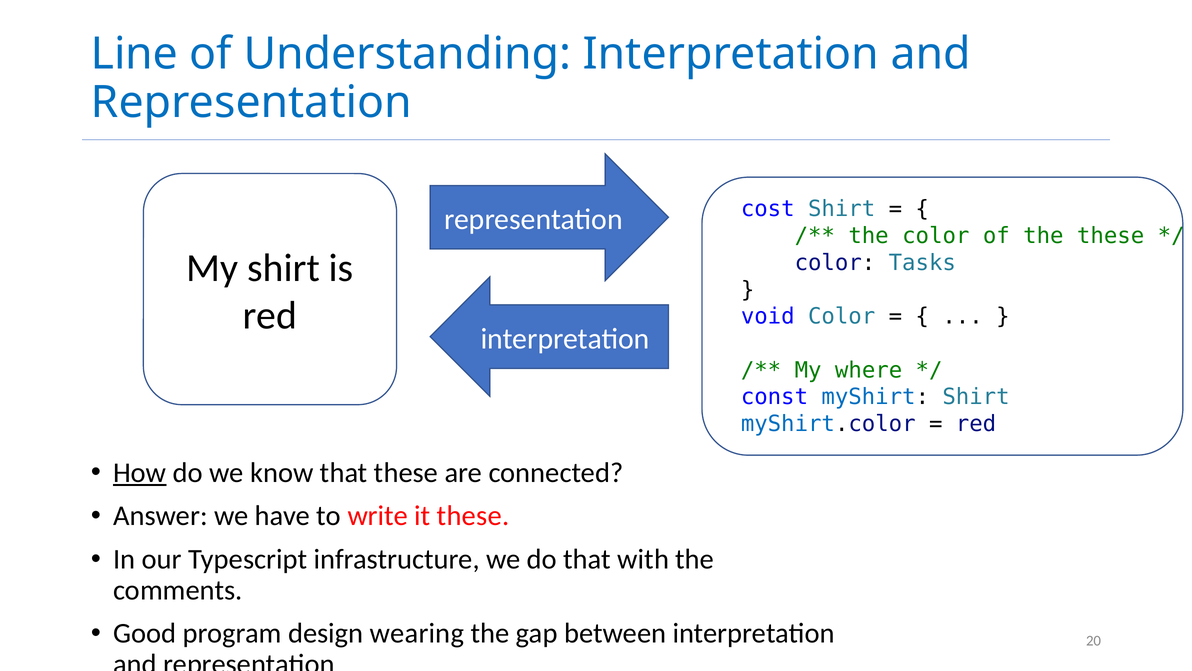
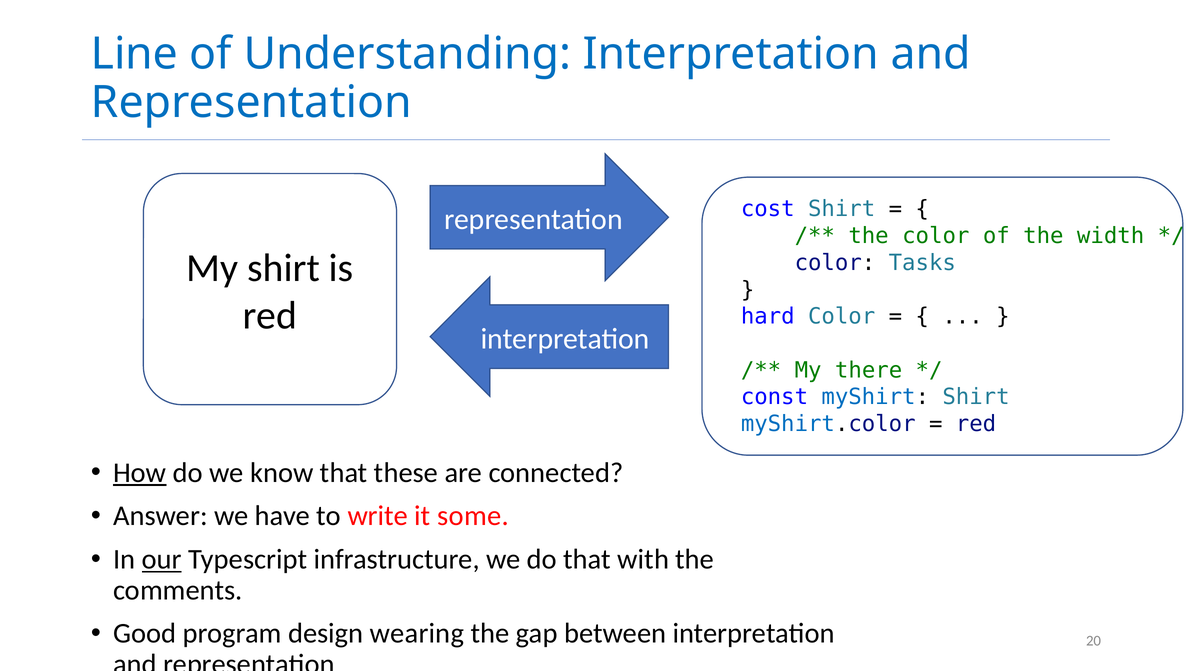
the these: these -> width (1111, 236)
void: void -> hard (768, 316)
where: where -> there (869, 370)
it these: these -> some (473, 516)
our underline: none -> present (162, 559)
